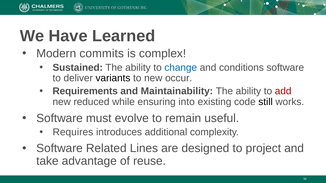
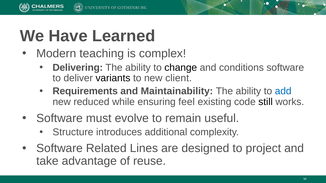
commits: commits -> teaching (102, 54)
Sustained: Sustained -> Delivering (78, 68)
change colour: blue -> black (181, 68)
occur: occur -> client (179, 78)
add colour: red -> blue (283, 91)
into: into -> feel (187, 102)
Requires: Requires -> Structure (73, 132)
